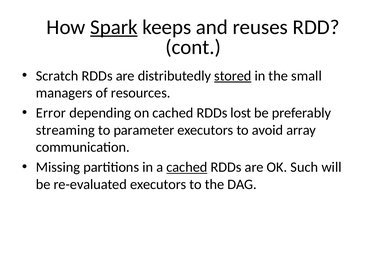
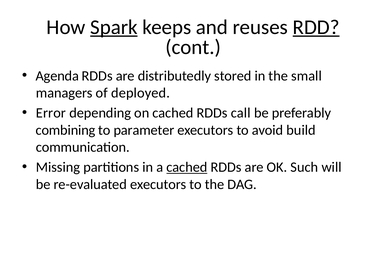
RDD underline: none -> present (316, 27)
Scratch: Scratch -> Agenda (57, 76)
stored underline: present -> none (233, 76)
resources: resources -> deployed (141, 93)
lost: lost -> call (241, 113)
streaming: streaming -> combining (66, 130)
array: array -> build (301, 130)
